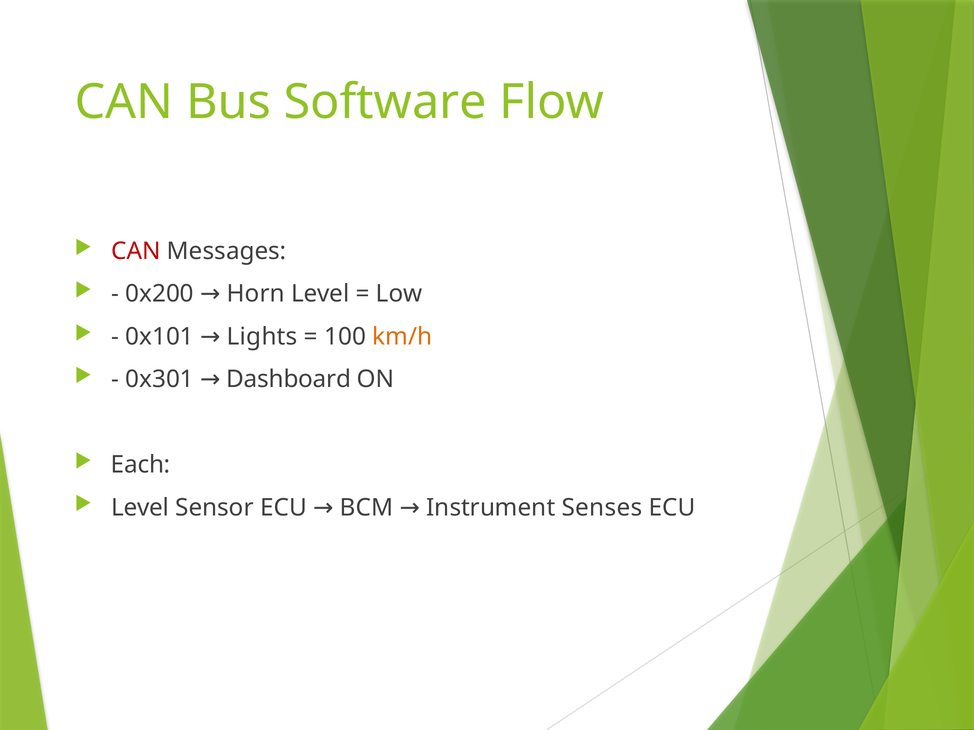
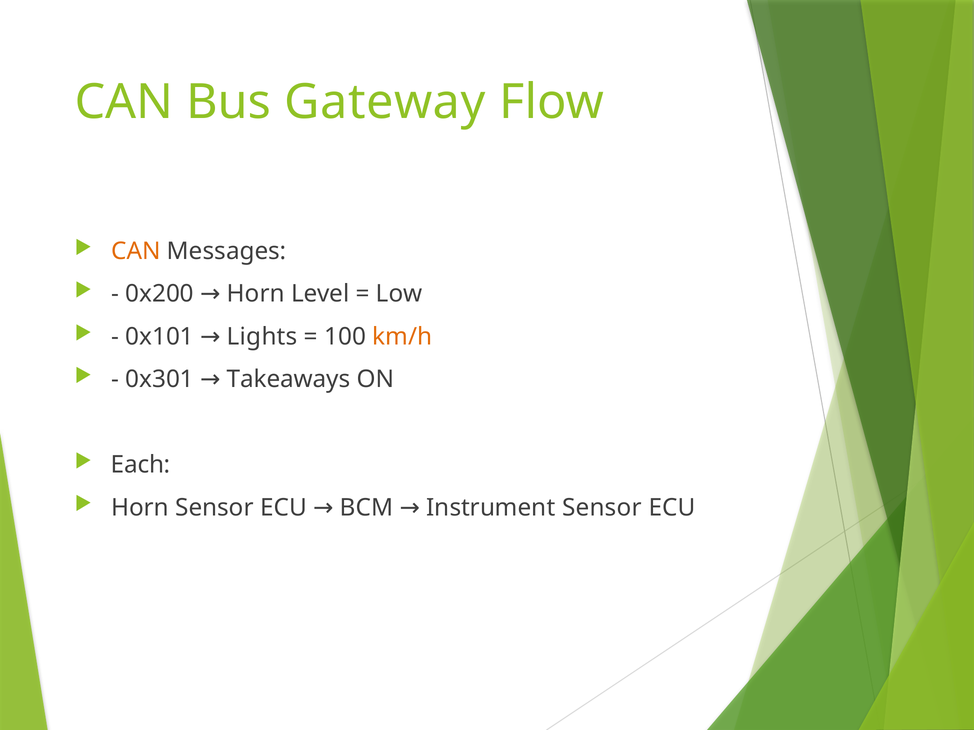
Software: Software -> Gateway (385, 102)
CAN colour: red -> orange (136, 251)
Dashboard: Dashboard -> Takeaways (289, 380)
Level: Level -> Horn (140, 508)
Instrument Senses: Senses -> Sensor (602, 508)
